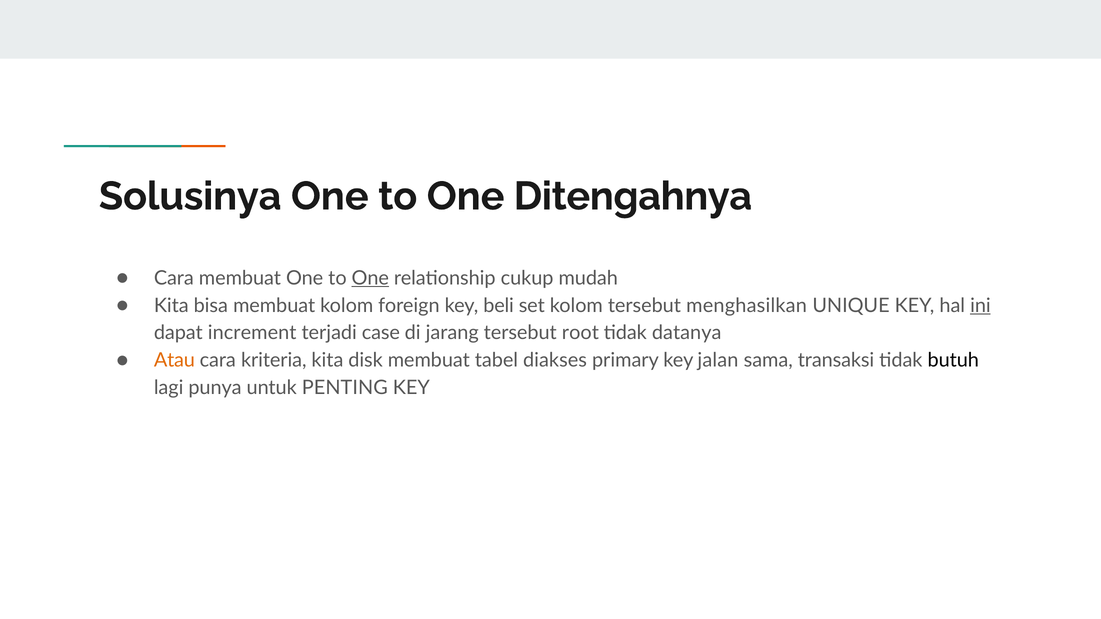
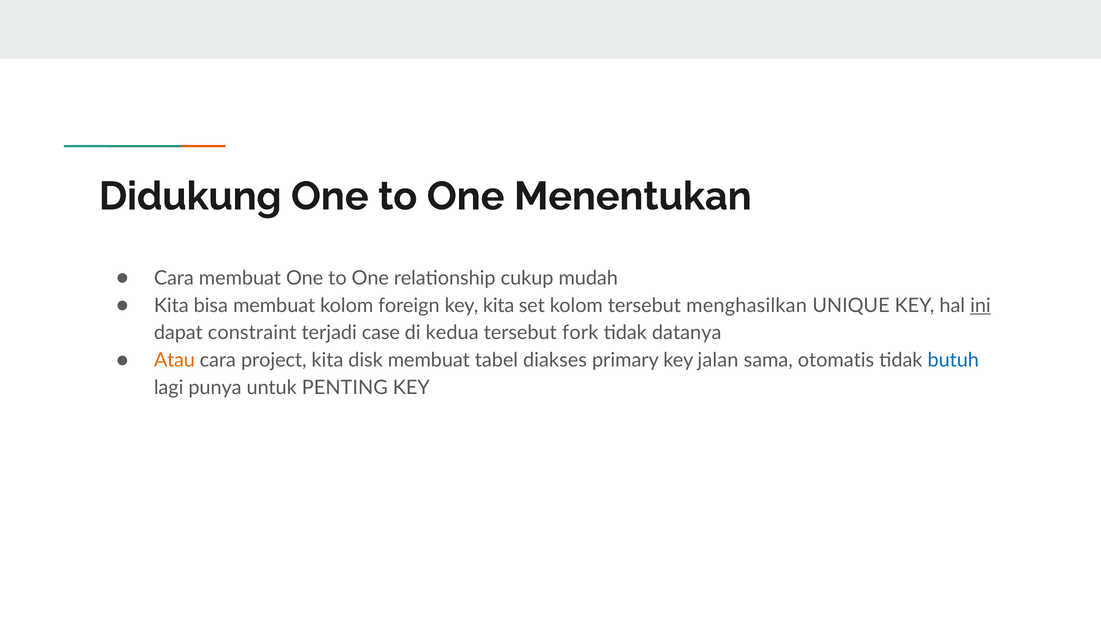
Solusinya: Solusinya -> Didukung (190, 196)
Ditengahnya: Ditengahnya -> Menentukan (633, 196)
One underline: present -> none (370, 278)
key beli: beli -> kita (499, 306)
increment: increment -> constraint (252, 333)
jarang: jarang -> kedua (452, 333)
root: root -> fork (580, 333)
kriteria: kriteria -> project (274, 361)
transaksi: transaksi -> otomatis (836, 361)
butuh colour: black -> blue (953, 361)
